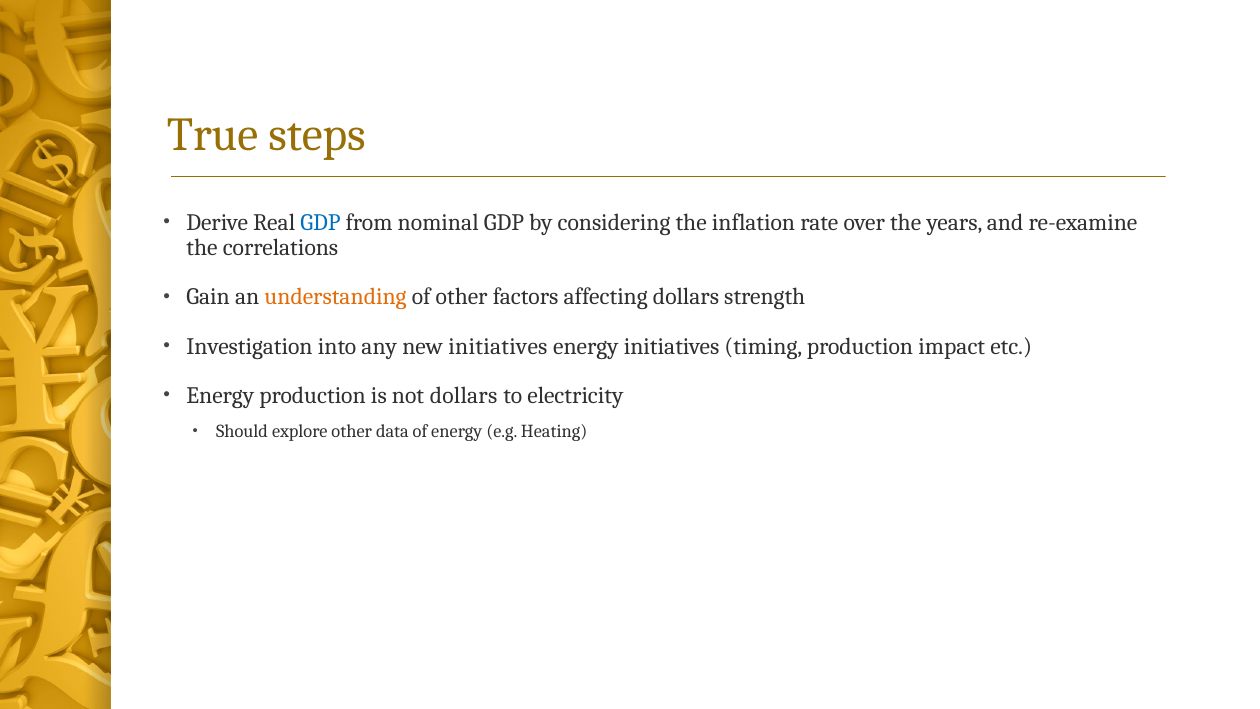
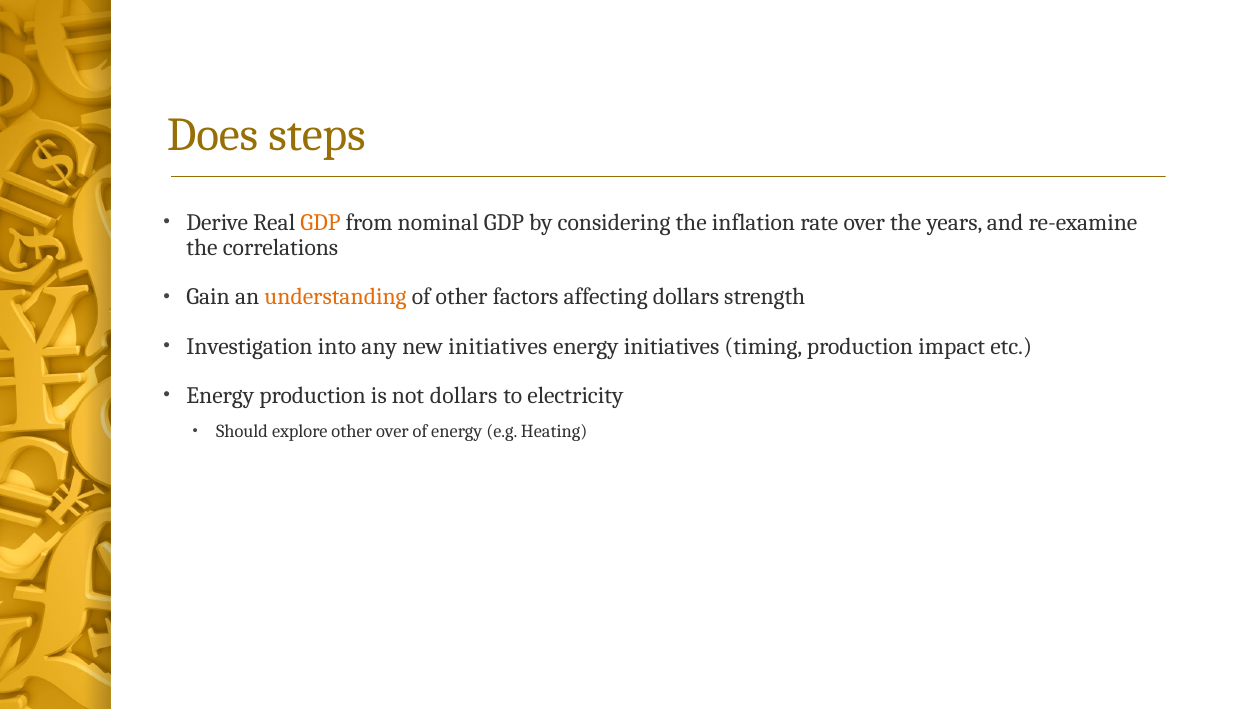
True: True -> Does (212, 135)
GDP colour: blue -> orange (320, 222)
other data: data -> over (392, 431)
